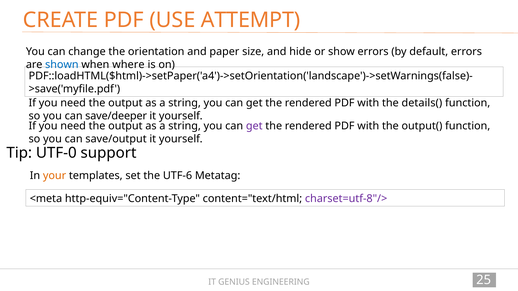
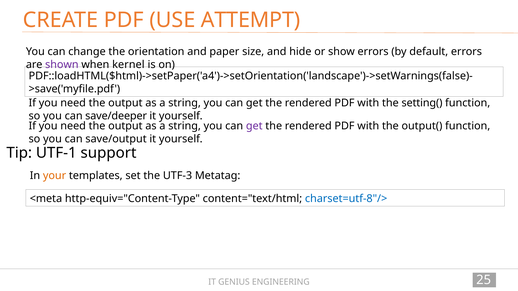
shown colour: blue -> purple (62, 65)
where: where -> kernel (128, 65)
details(: details( -> setting( (422, 103)
UTF-0: UTF-0 -> UTF-1 (56, 153)
UTF-6: UTF-6 -> UTF-3 (178, 176)
charset=utf-8"/> colour: purple -> blue (346, 199)
